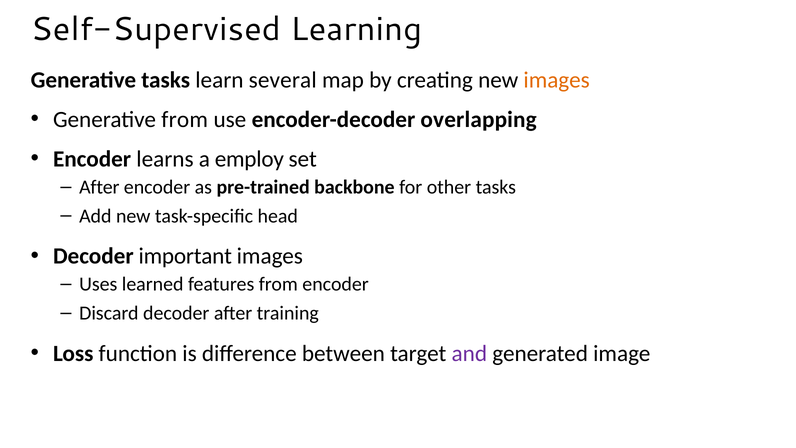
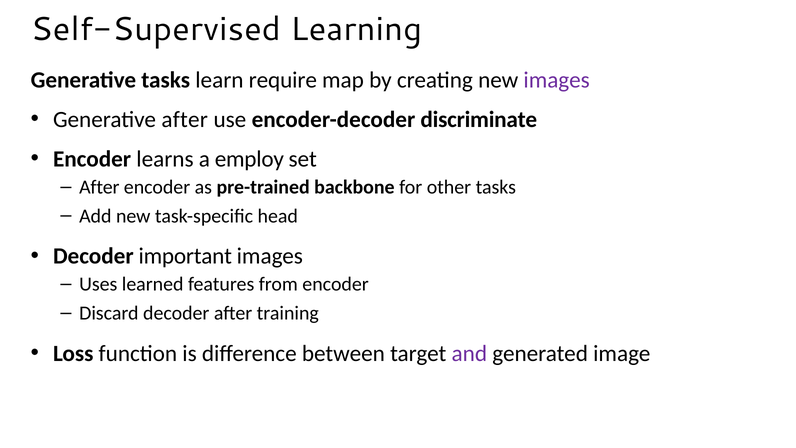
several: several -> require (283, 80)
images colour: orange -> purple (557, 80)
Generative from: from -> after (185, 119)
overlapping: overlapping -> discriminate (479, 119)
